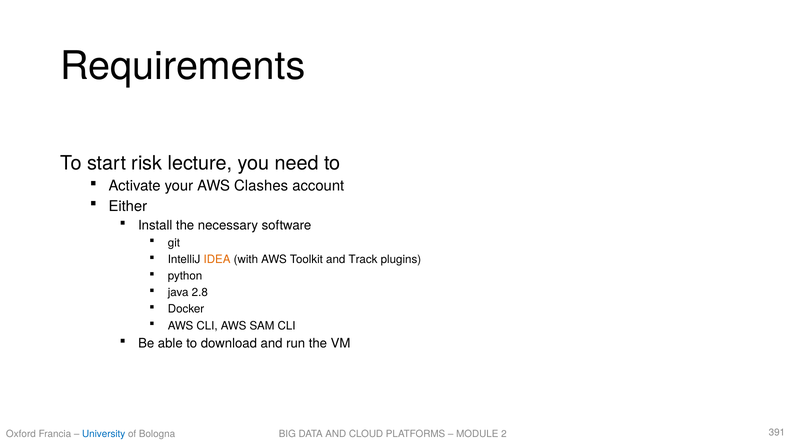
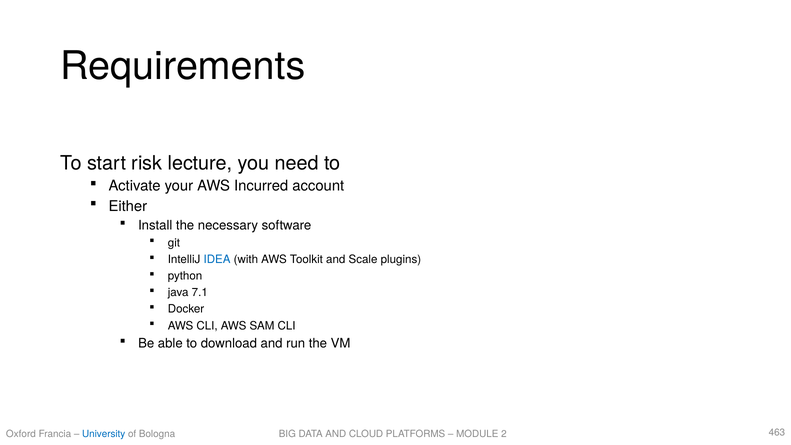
Clashes: Clashes -> Incurred (261, 186)
IDEA colour: orange -> blue (217, 259)
Track: Track -> Scale (363, 259)
2.8: 2.8 -> 7.1 (200, 293)
391: 391 -> 463 (777, 433)
